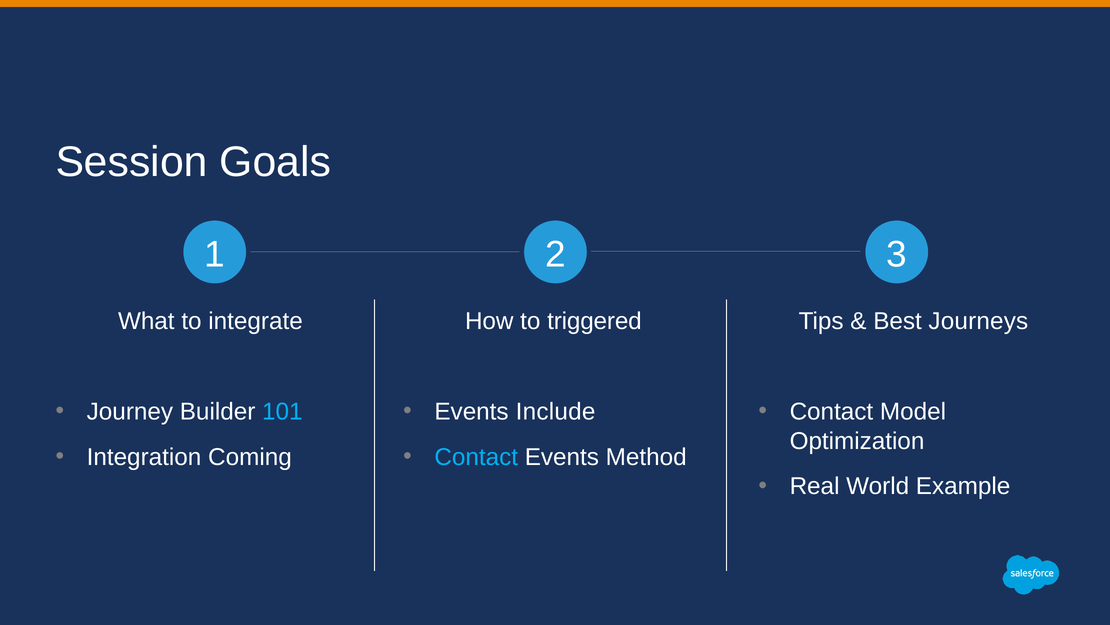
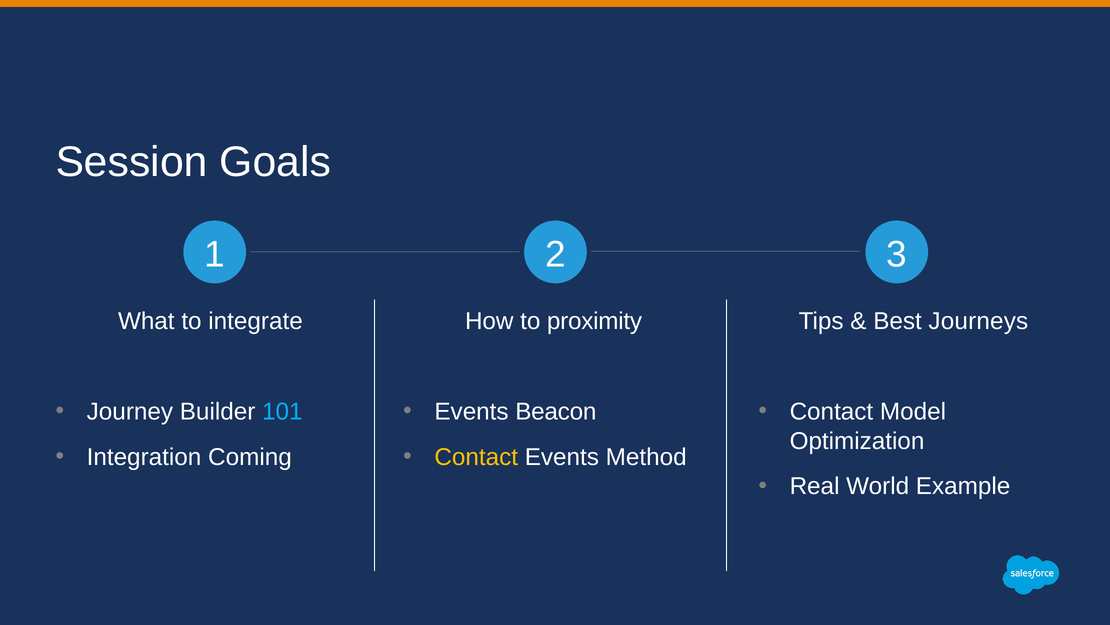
triggered: triggered -> proximity (595, 321)
Include: Include -> Beacon (556, 412)
Contact colour: light blue -> yellow (476, 457)
